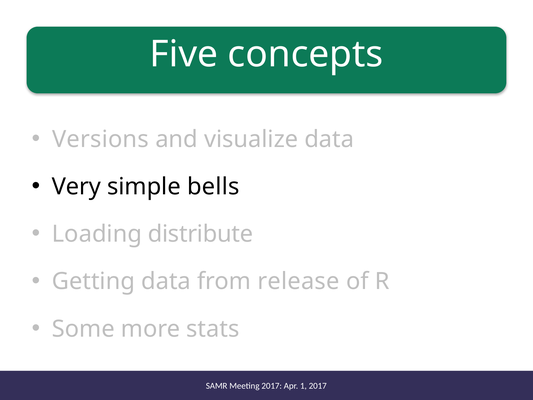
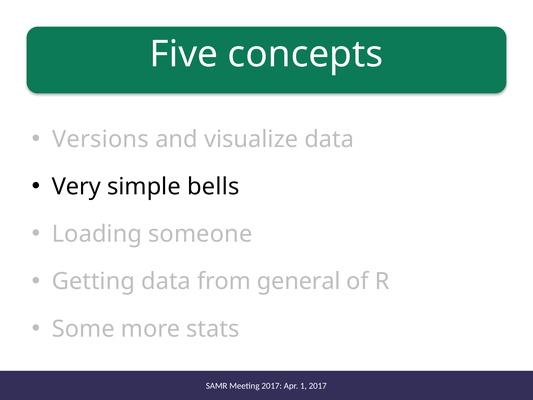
distribute: distribute -> someone (200, 234)
release: release -> general (299, 281)
